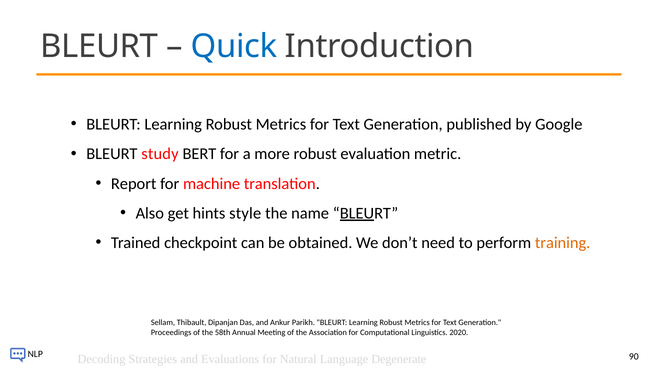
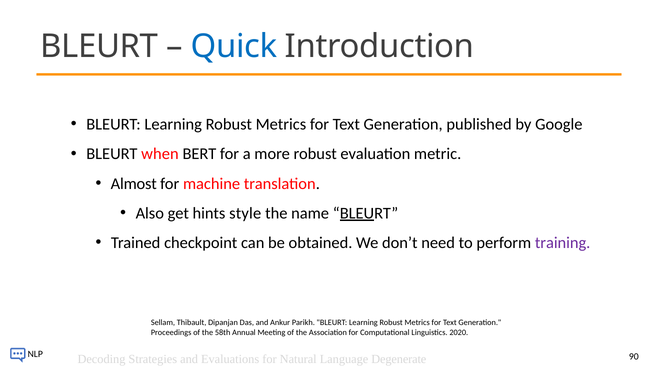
study: study -> when (160, 154)
Report: Report -> Almost (134, 184)
training colour: orange -> purple (563, 243)
